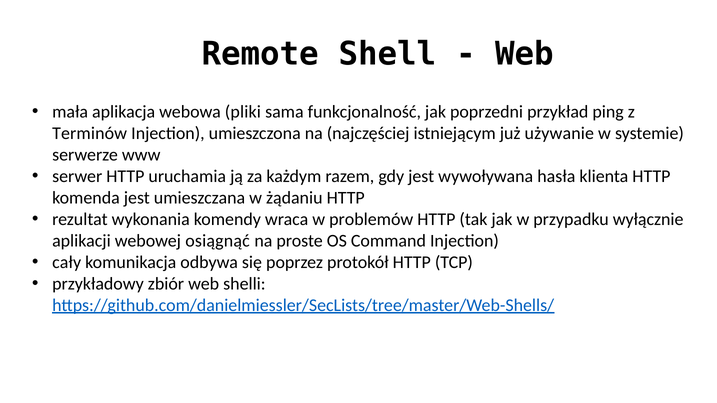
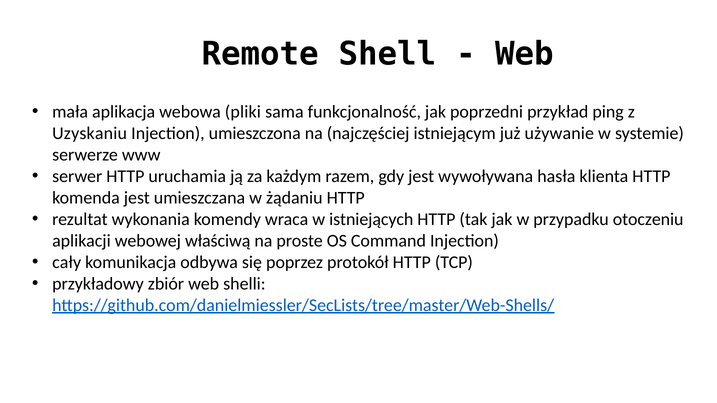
Terminów: Terminów -> Uzyskaniu (90, 133)
problemów: problemów -> istniejących (371, 219)
wyłącznie: wyłącznie -> otoczeniu (648, 219)
osiągnąć: osiągnąć -> właściwą (218, 241)
